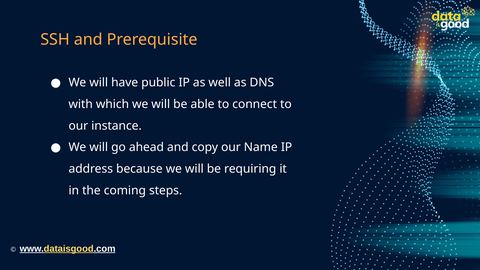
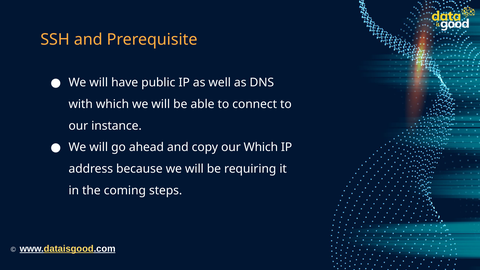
our Name: Name -> Which (261, 147)
